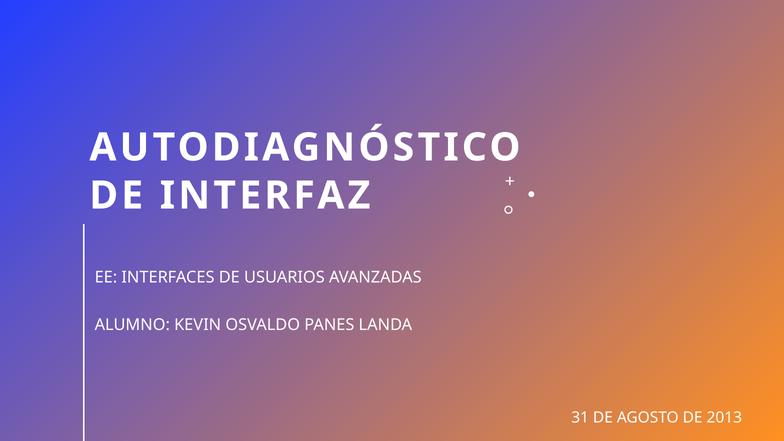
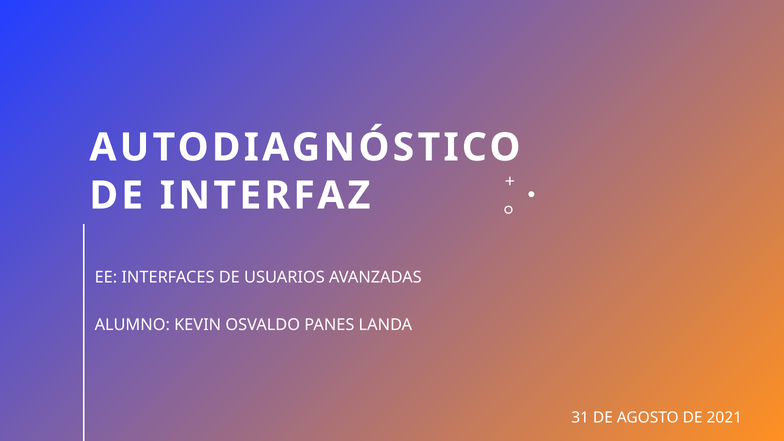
2013: 2013 -> 2021 (724, 418)
